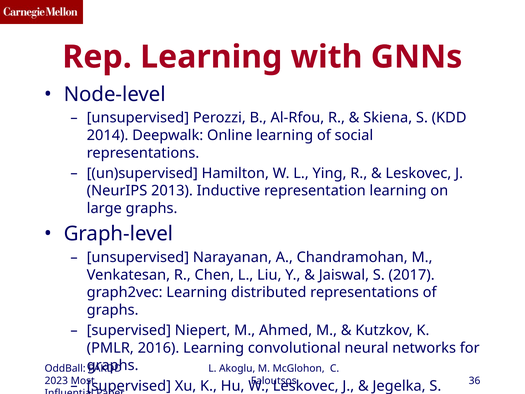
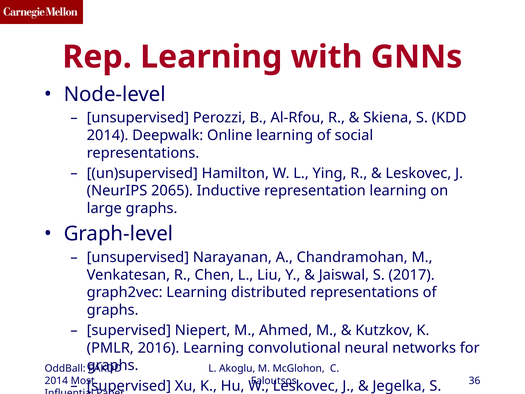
2013: 2013 -> 2065 (172, 191)
2023: 2023 -> 2014 (56, 380)
